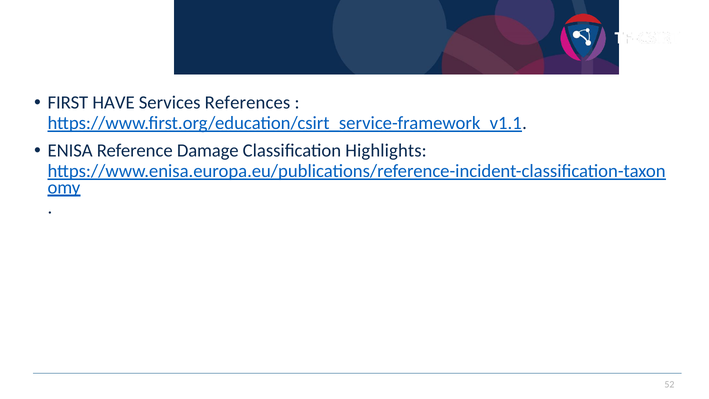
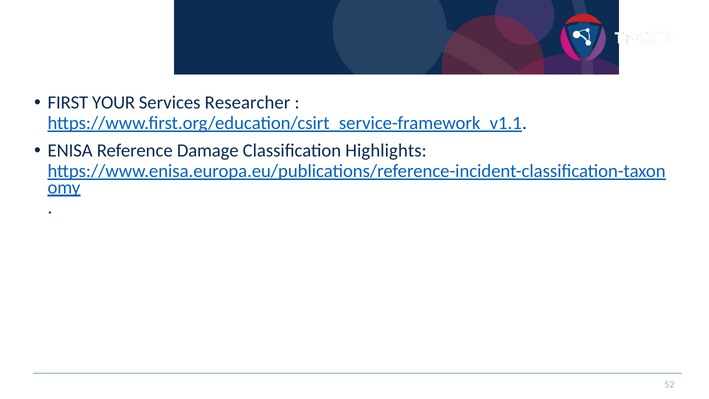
HAVE: HAVE -> YOUR (114, 103)
References: References -> Researcher (248, 103)
